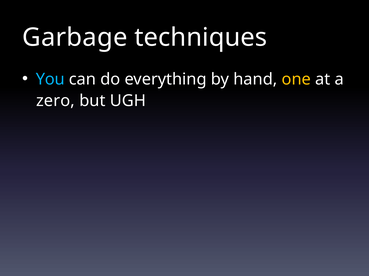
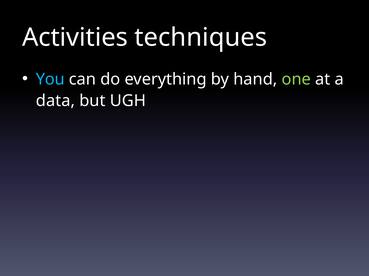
Garbage: Garbage -> Activities (75, 37)
one colour: yellow -> light green (296, 79)
zero: zero -> data (56, 101)
